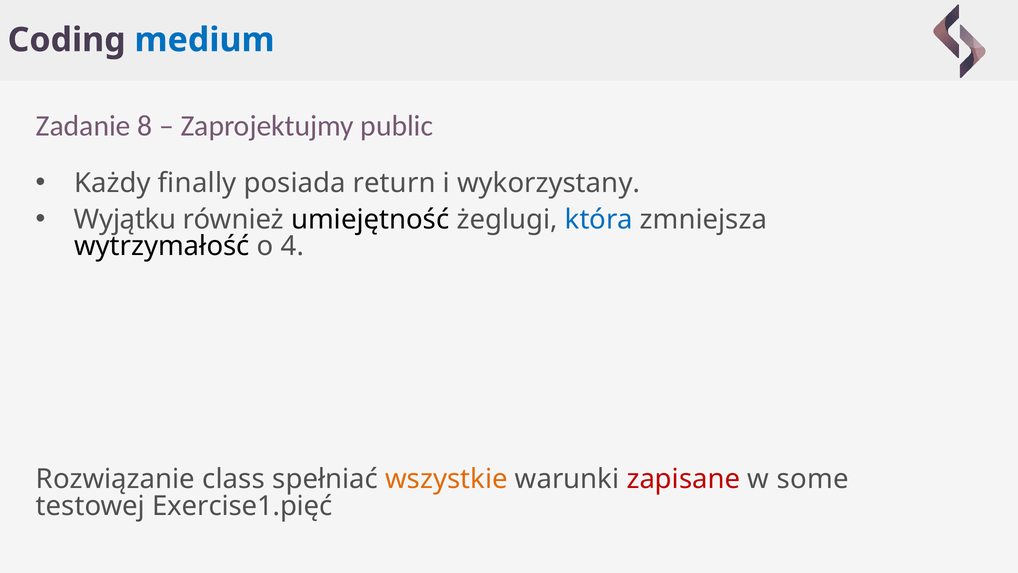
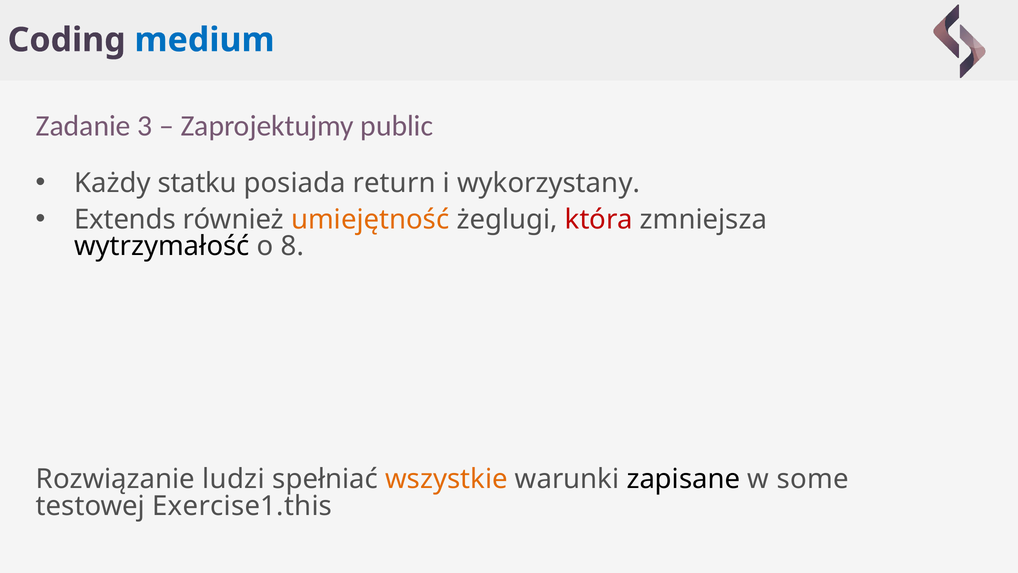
8: 8 -> 3 (145, 126)
finally: finally -> statku (197, 183)
Wyjątku: Wyjątku -> Extends (125, 219)
umiejętność colour: black -> orange (370, 219)
która colour: blue -> red (599, 219)
4: 4 -> 8 (292, 246)
class: class -> ludzi (234, 479)
zapisane colour: red -> black (683, 479)
Exercise1.pięć: Exercise1.pięć -> Exercise1.this (242, 506)
